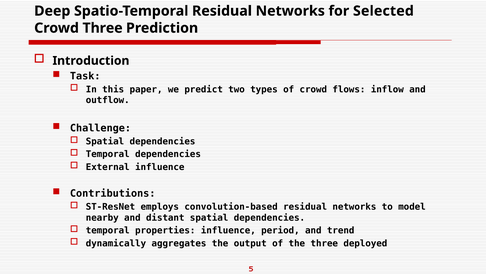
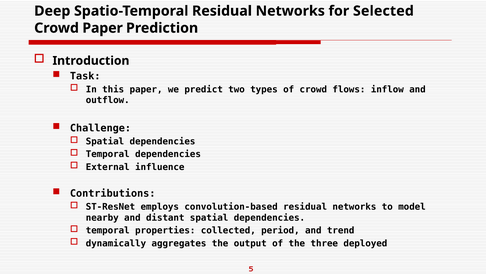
Crowd Three: Three -> Paper (103, 28)
properties influence: influence -> collected (228, 230)
